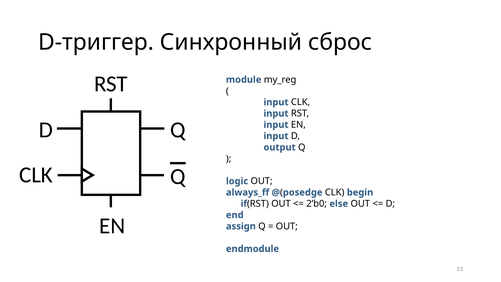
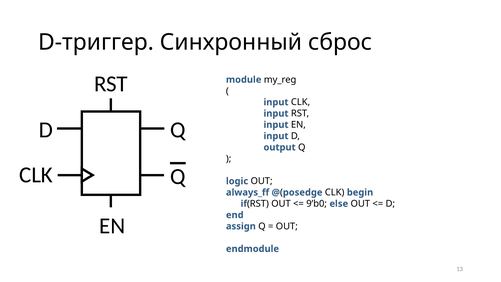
2’b0: 2’b0 -> 9’b0 (317, 204)
